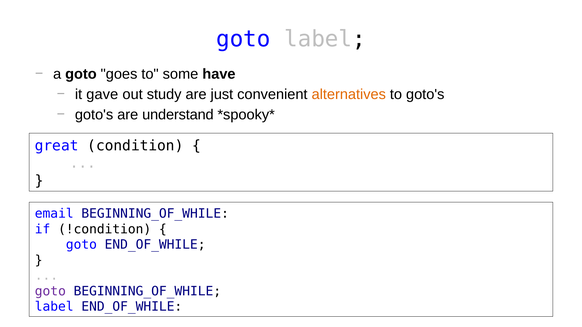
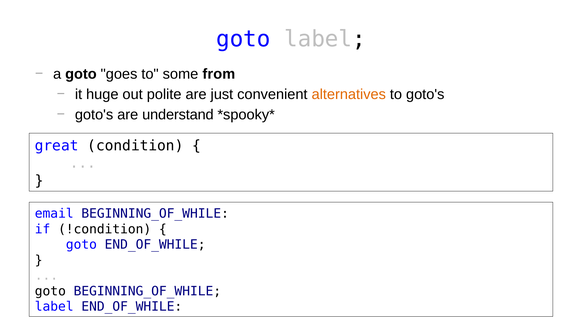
have: have -> from (219, 74)
gave: gave -> huge (102, 94)
study: study -> polite (164, 94)
goto colour: purple -> black (50, 292)
